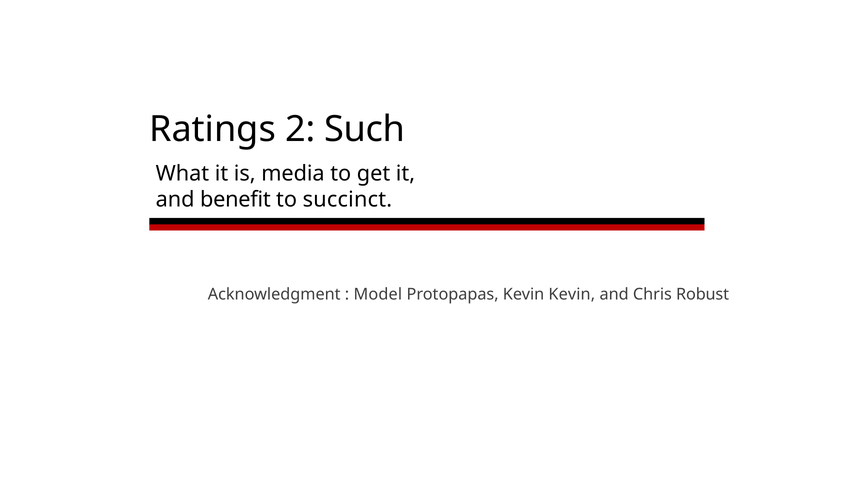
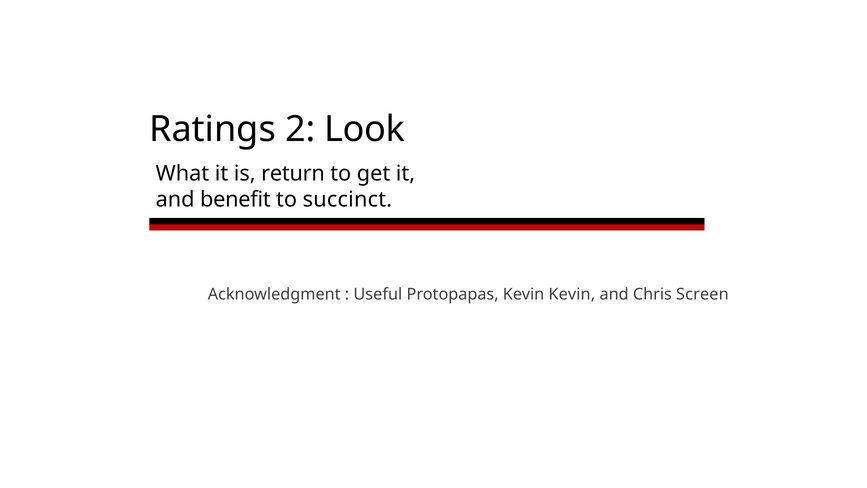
Such: Such -> Look (365, 129)
media: media -> return (293, 173)
Model: Model -> Useful (378, 294)
Robust: Robust -> Screen (702, 294)
